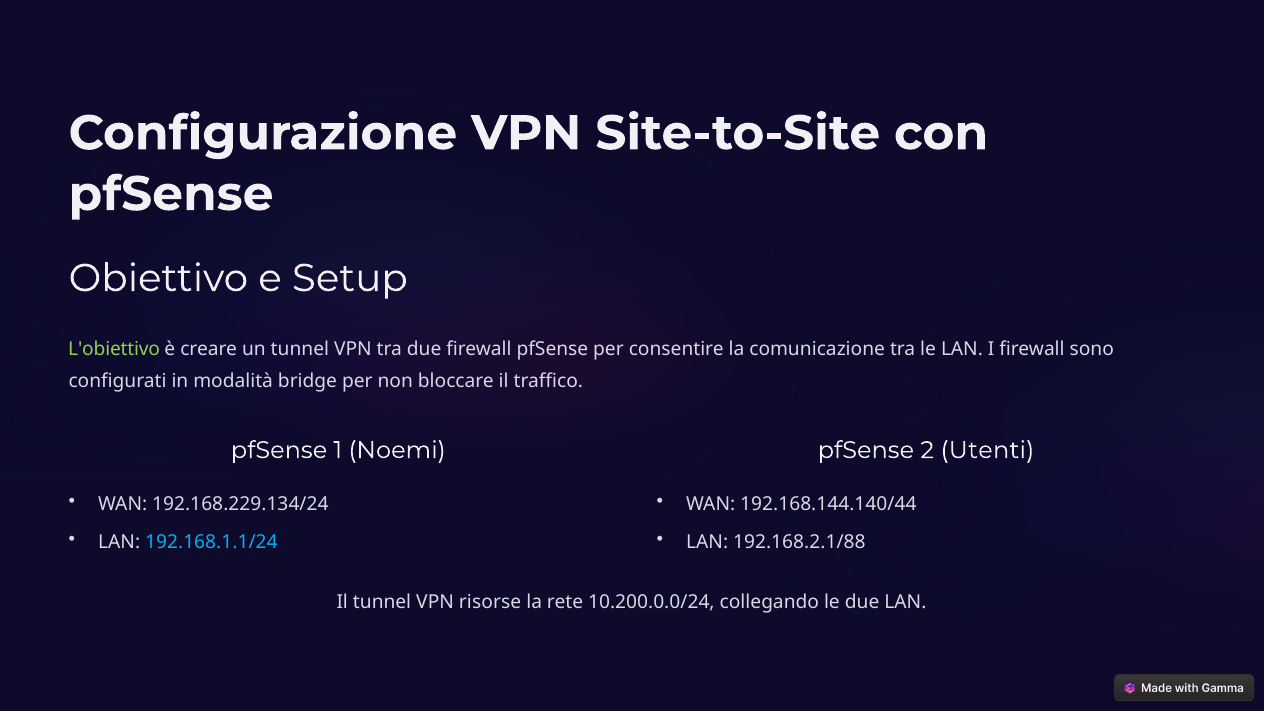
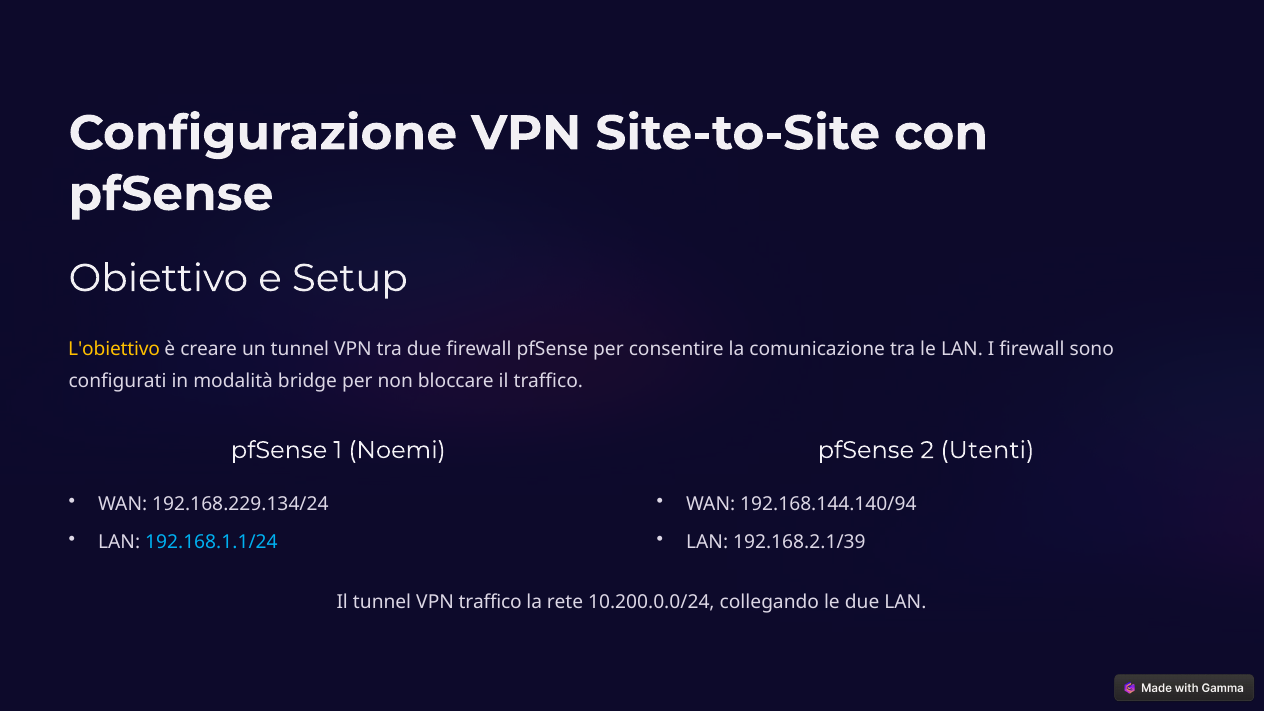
L'obiettivo colour: light green -> yellow (114, 350)
192.168.144.140/44: 192.168.144.140/44 -> 192.168.144.140/94 (828, 504)
192.168.2.1/88: 192.168.2.1/88 -> 192.168.2.1/39 (799, 542)
VPN risorse: risorse -> traffico (490, 602)
